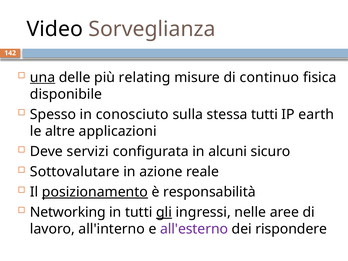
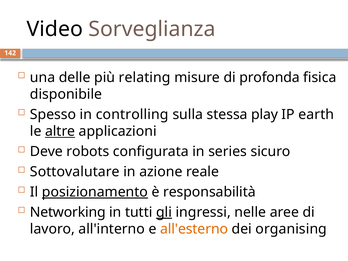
una underline: present -> none (43, 77)
continuo: continuo -> profonda (270, 77)
conosciuto: conosciuto -> controlling (132, 114)
stessa tutti: tutti -> play (264, 114)
altre underline: none -> present (60, 131)
servizi: servizi -> robots (88, 152)
alcuni: alcuni -> series (228, 152)
all'esterno colour: purple -> orange (194, 229)
rispondere: rispondere -> organising (291, 229)
